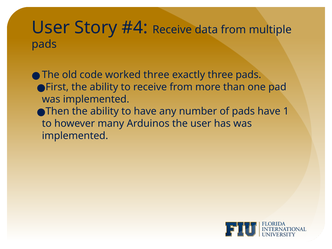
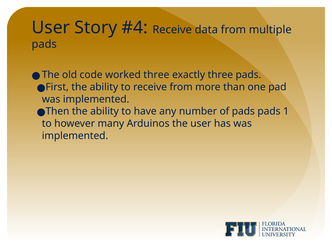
pads have: have -> pads (269, 111)
